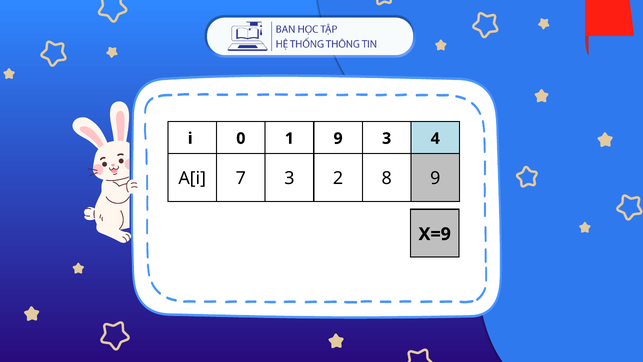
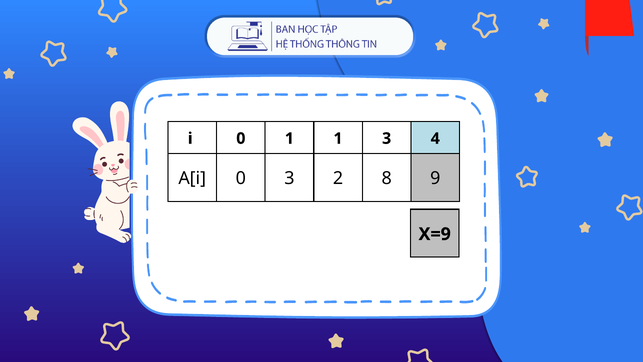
1 9: 9 -> 1 (338, 138)
A[i 7: 7 -> 0 (241, 178)
